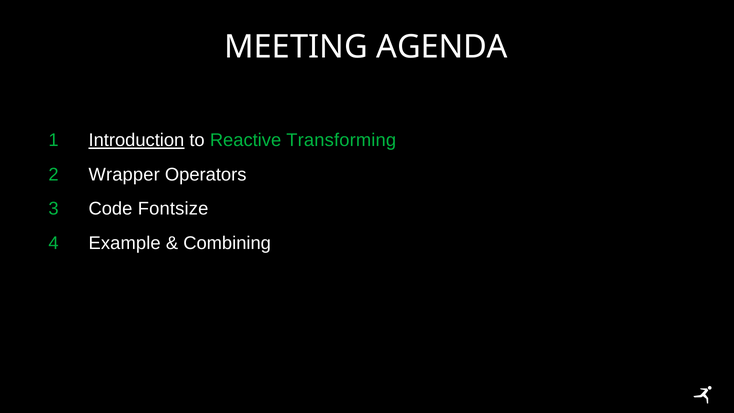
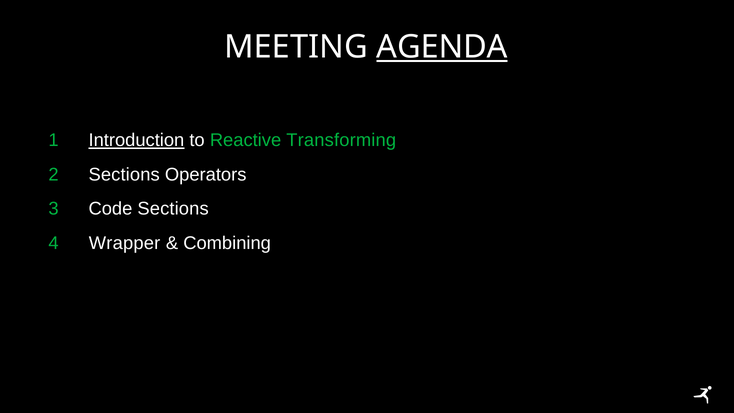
AGENDA underline: none -> present (442, 47)
Wrapper: Wrapper -> Sections (124, 175)
Code Fontsize: Fontsize -> Sections (173, 209)
Example: Example -> Wrapper (125, 243)
